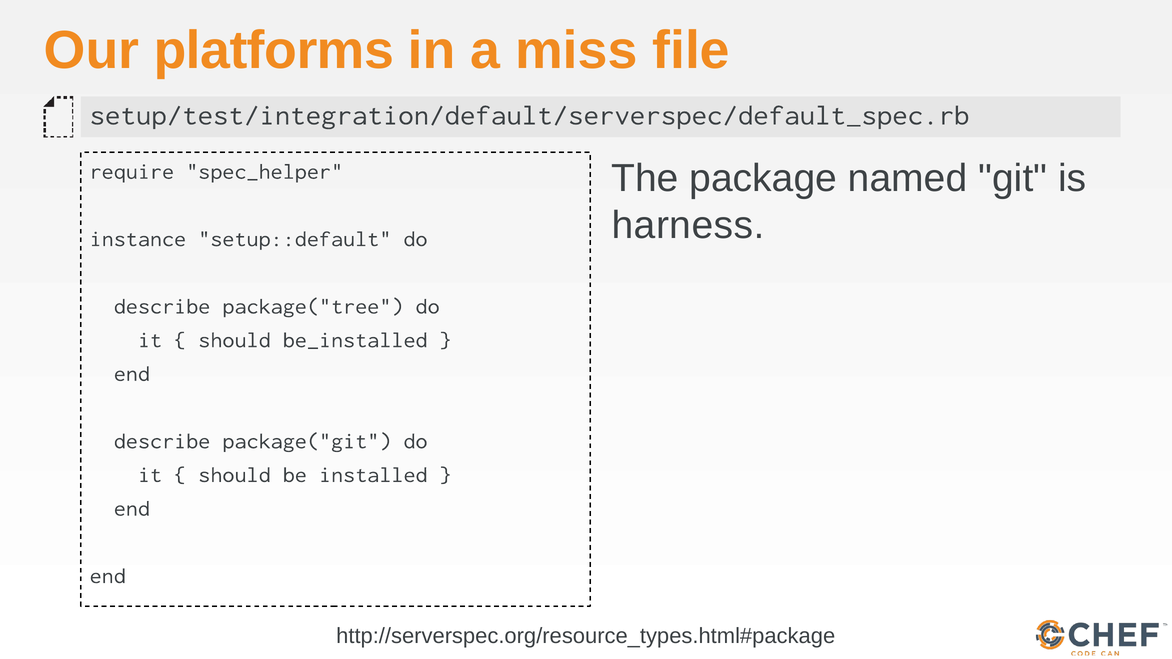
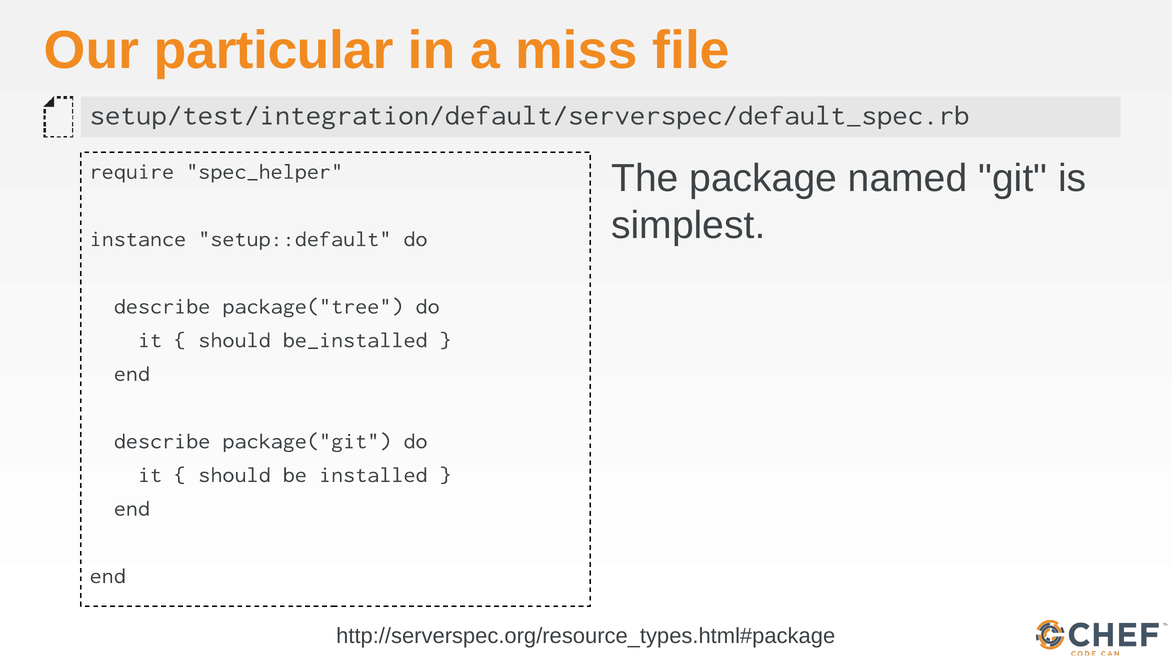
platforms: platforms -> particular (274, 51)
harness: harness -> simplest (688, 225)
